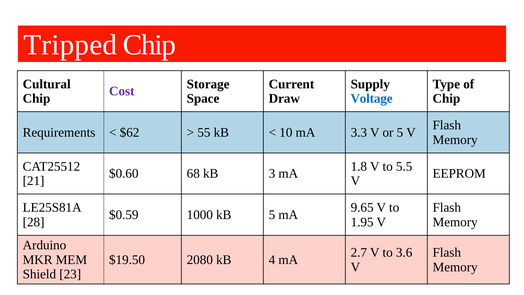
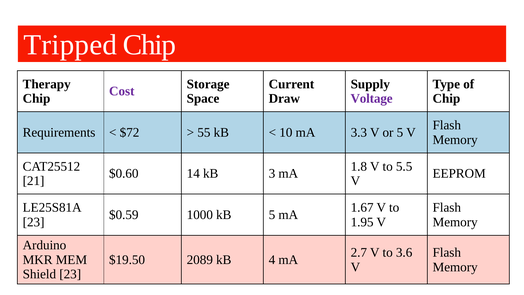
Cultural: Cultural -> Therapy (47, 84)
Voltage colour: blue -> purple (372, 98)
$62: $62 -> $72 (130, 132)
68: 68 -> 14 (193, 174)
9.65: 9.65 -> 1.67 (362, 207)
28: 28 -> 23 (34, 222)
2080: 2080 -> 2089 (200, 260)
